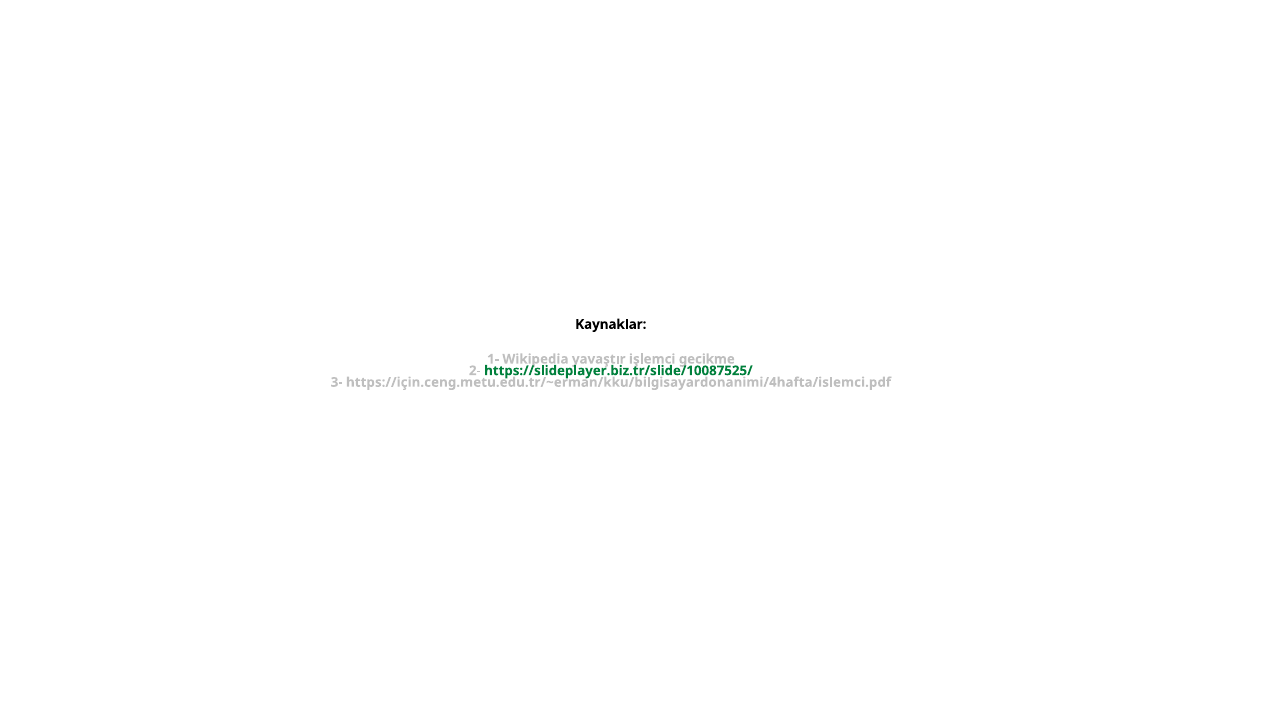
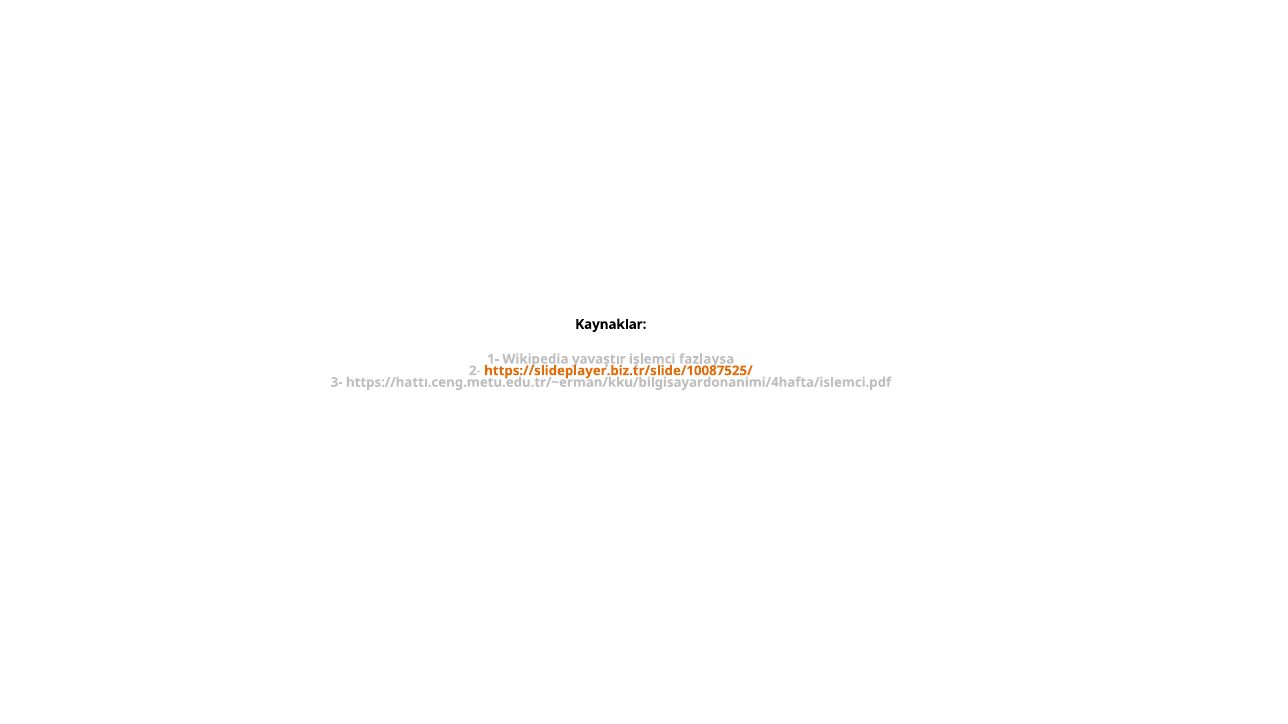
gecikme: gecikme -> fazlaysa (707, 359)
https://slideplayer.biz.tr/slide/10087525/ colour: green -> orange (618, 371)
https://için.ceng.metu.edu.tr/~erman/kku/bilgisayardonanimi/4hafta/islemci.pdf: https://için.ceng.metu.edu.tr/~erman/kku/bilgisayardonanimi/4hafta/islemci.pdf -> https://hattı.ceng.metu.edu.tr/~erman/kku/bilgisayardonanimi/4hafta/islemci.pdf (619, 383)
